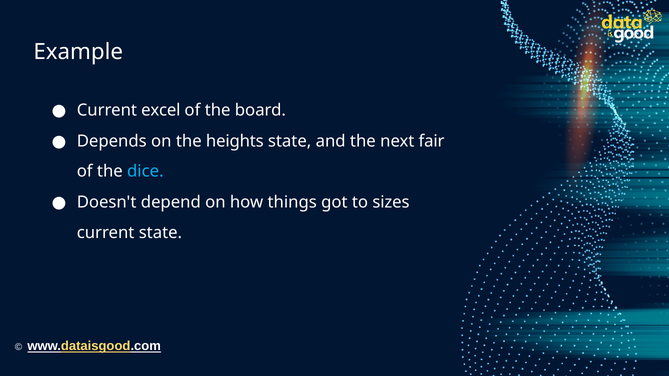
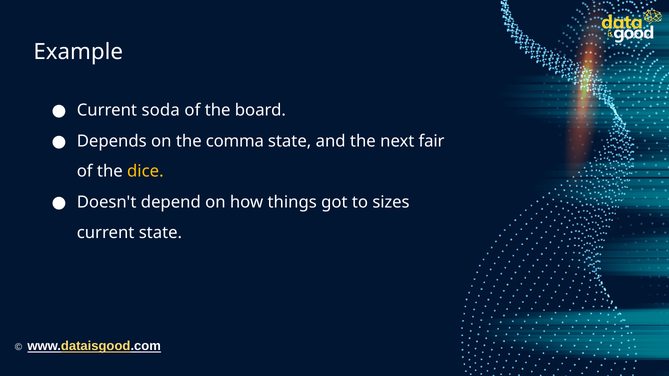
excel: excel -> soda (161, 111)
heights: heights -> comma (235, 142)
dice colour: light blue -> yellow (145, 172)
